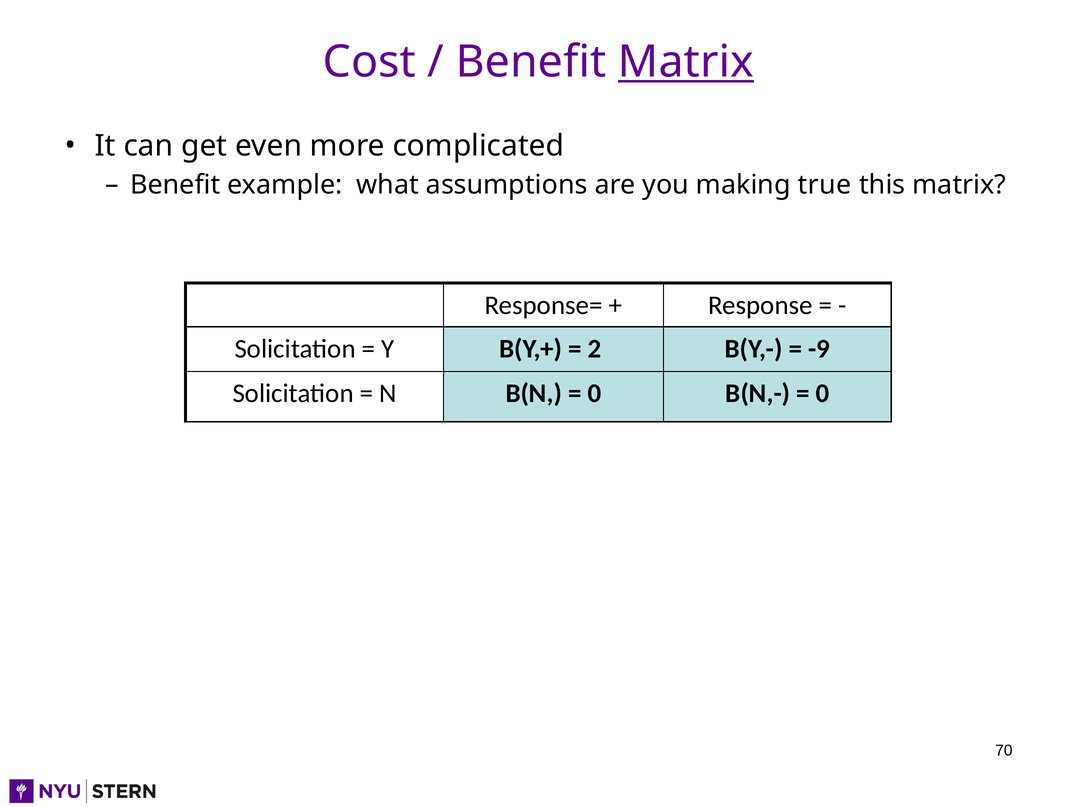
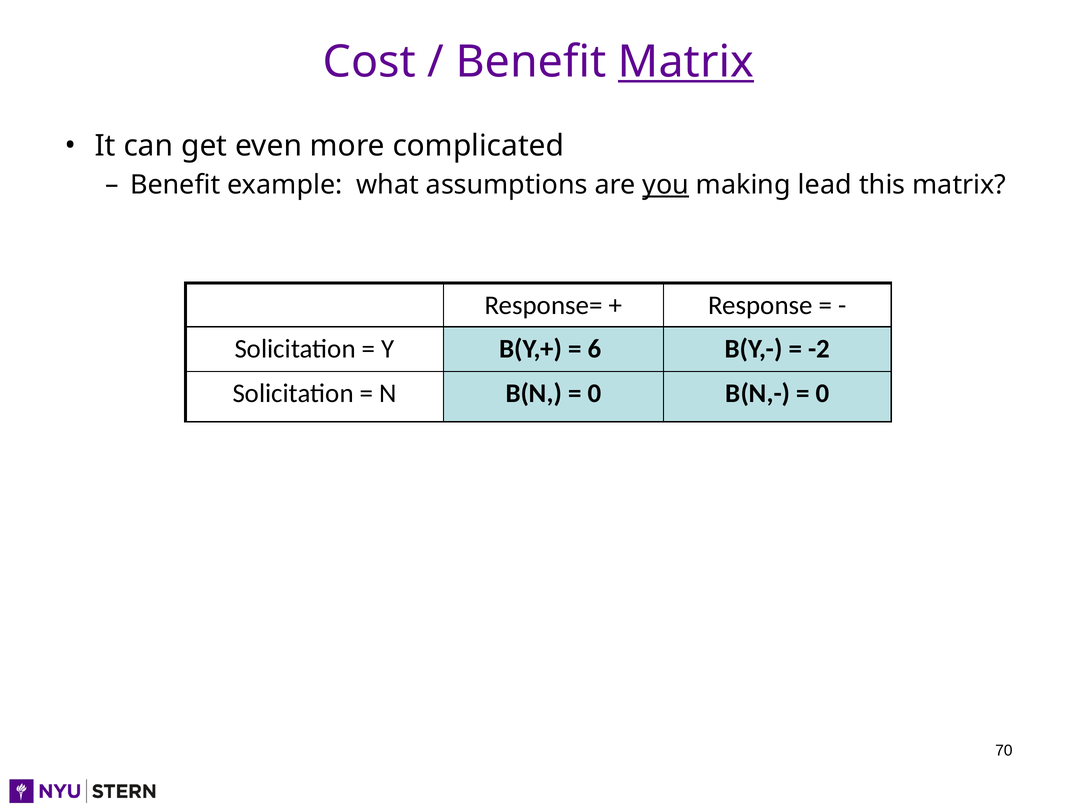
you underline: none -> present (666, 185)
true: true -> lead (825, 185)
2: 2 -> 6 (595, 349)
-9: -9 -> -2 (819, 349)
